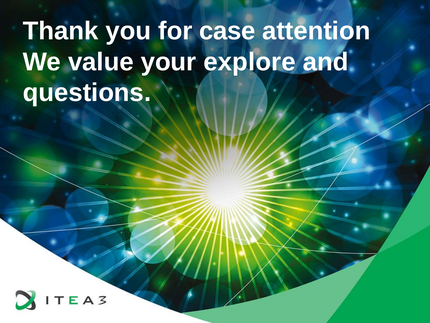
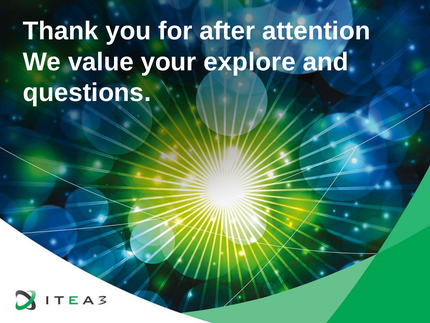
case: case -> after (227, 31)
